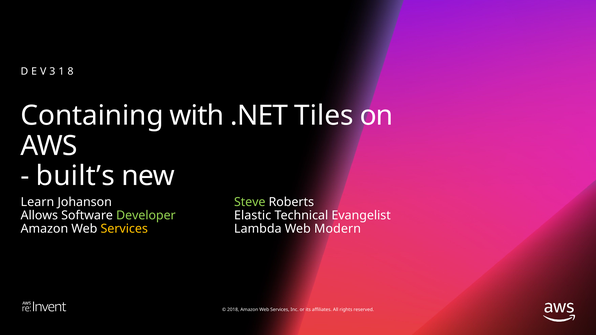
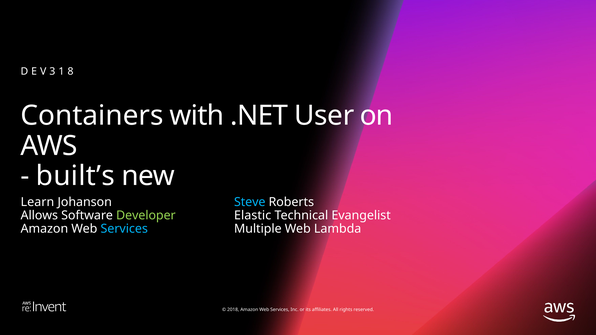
Containing: Containing -> Containers (92, 116)
Tiles: Tiles -> User (324, 116)
Steve colour: light green -> light blue (250, 202)
Services colour: yellow -> light blue (124, 229)
Lambda: Lambda -> Multiple (258, 229)
Modern: Modern -> Lambda (338, 229)
